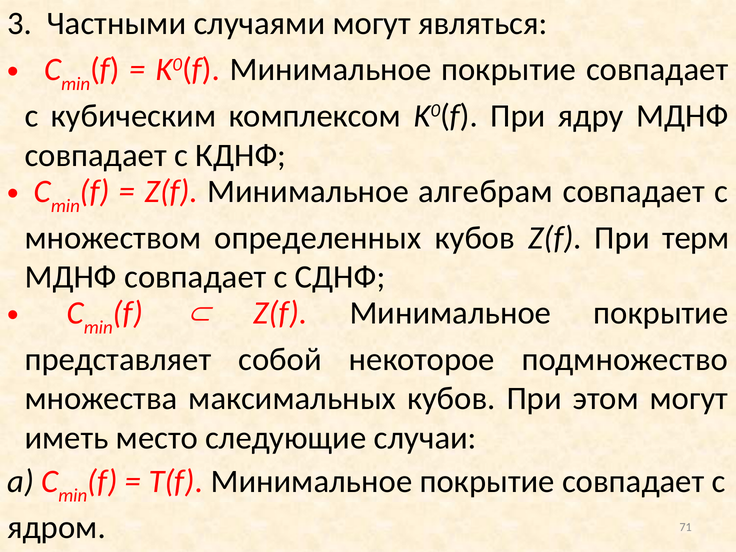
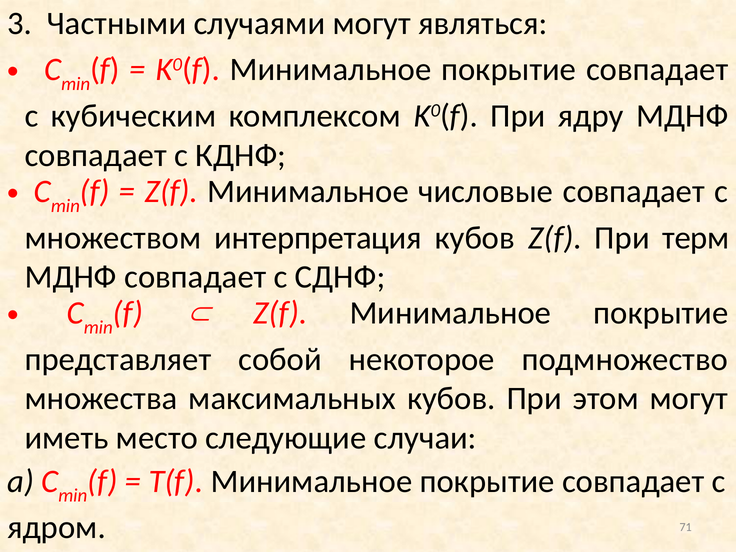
алгебрам: алгебрам -> числовые (486, 191)
определенных: определенных -> интерпретация (318, 238)
